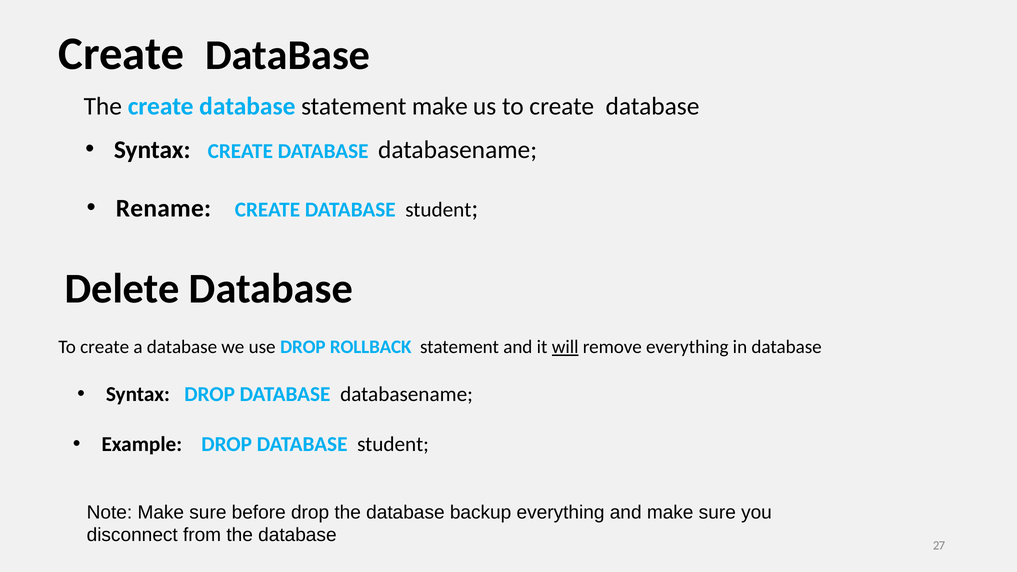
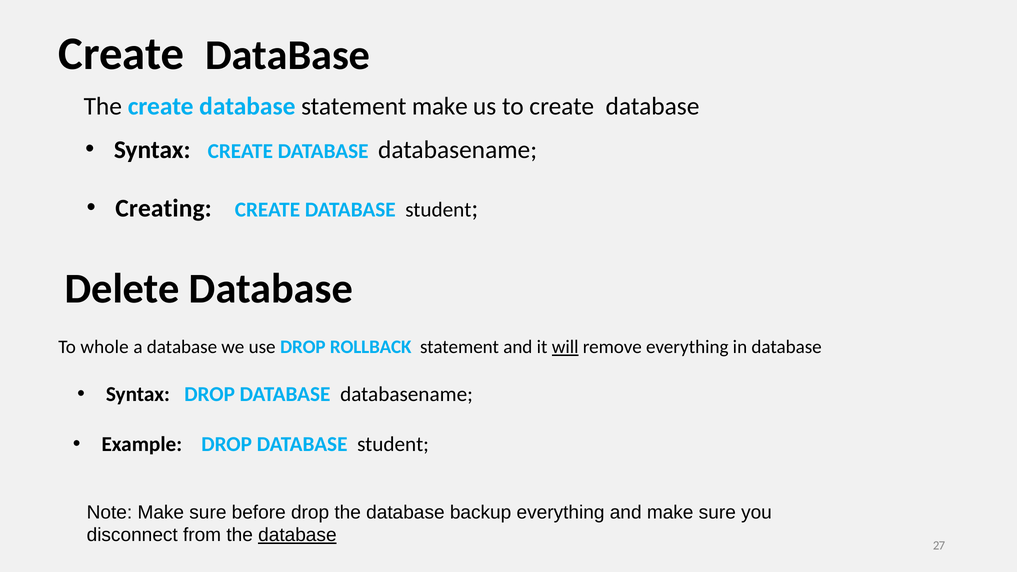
Rename: Rename -> Creating (164, 208)
create: create -> whole (105, 347)
database underline: none -> present (297, 535)
